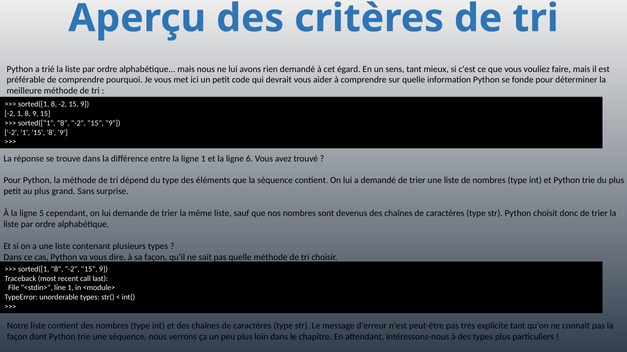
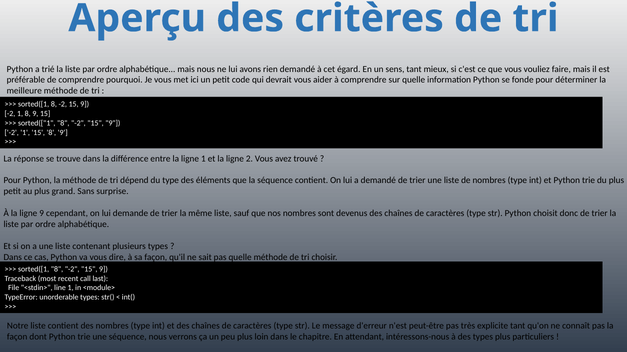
6: 6 -> 2 (249, 159)
ligne 5: 5 -> 9 (42, 214)
